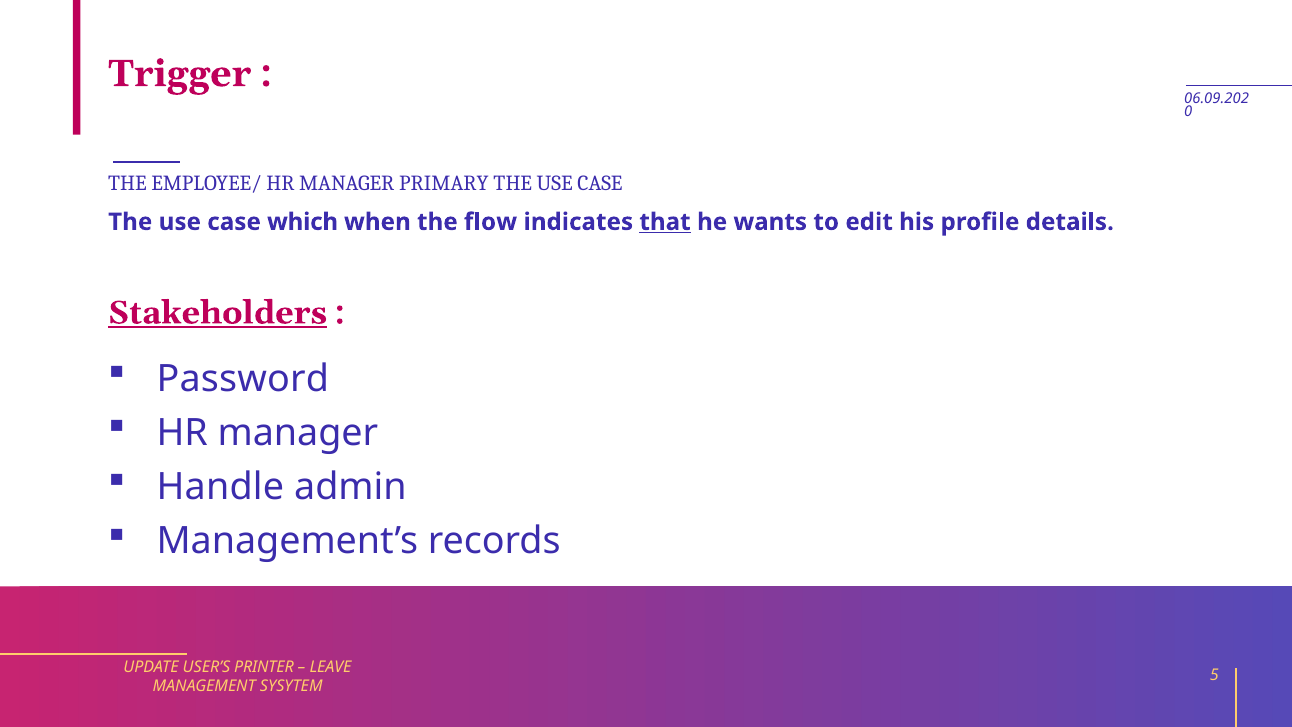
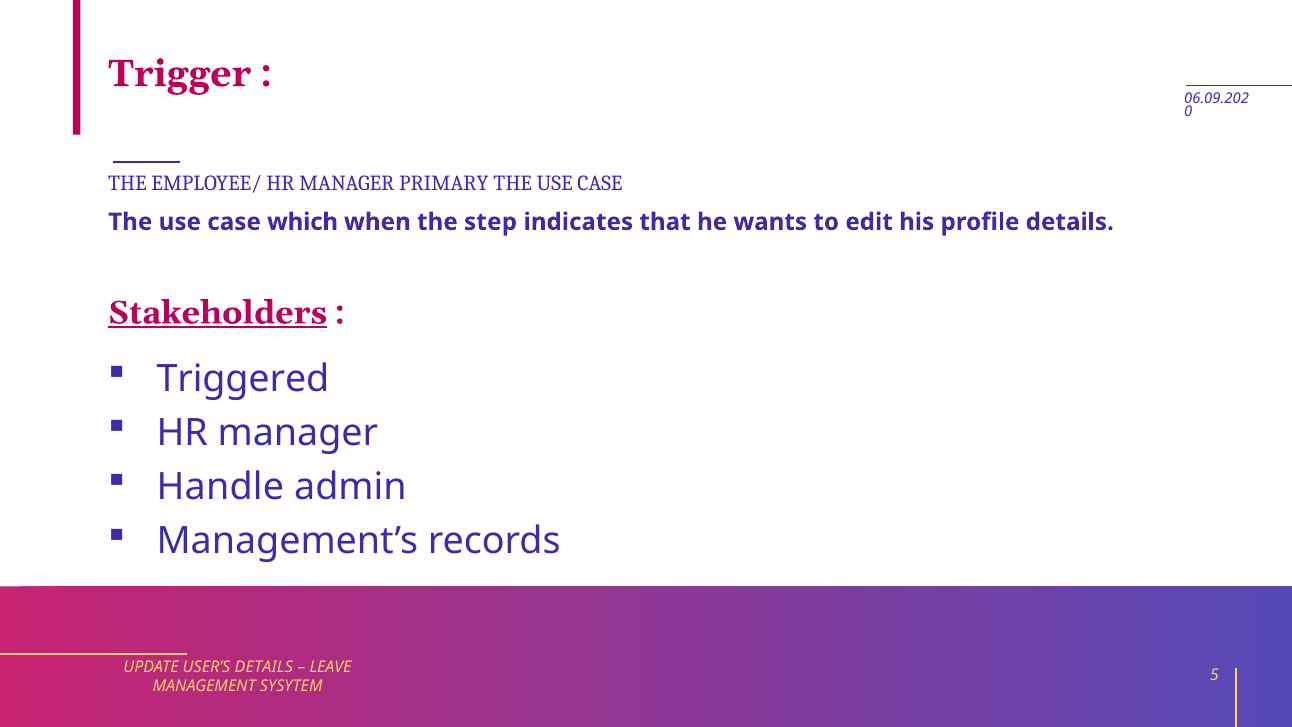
flow: flow -> step (490, 222)
that underline: present -> none (665, 222)
Password: Password -> Triggered (243, 379)
USER’S PRINTER: PRINTER -> DETAILS (264, 666)
